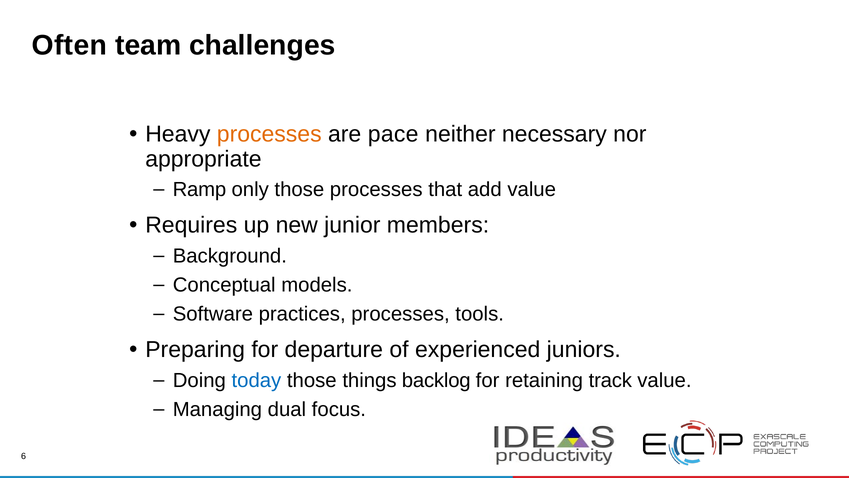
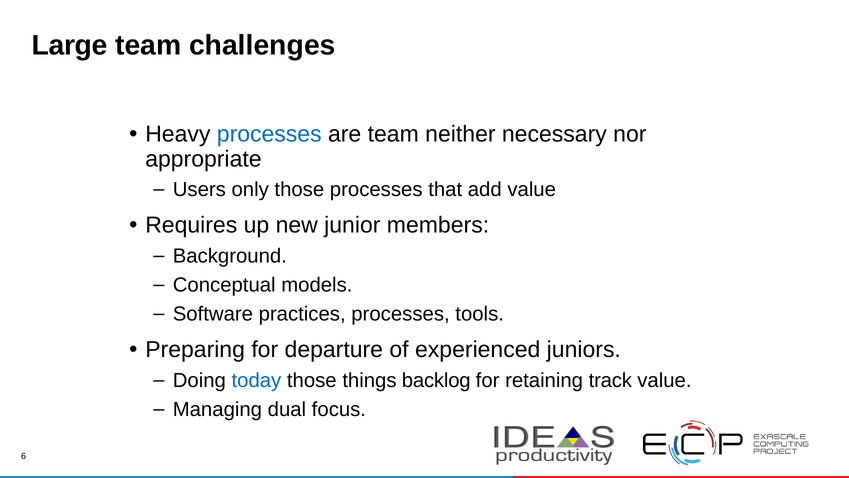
Often: Often -> Large (70, 46)
processes colour: orange -> blue (269, 134)
are pace: pace -> team (393, 134)
Ramp: Ramp -> Users (199, 189)
